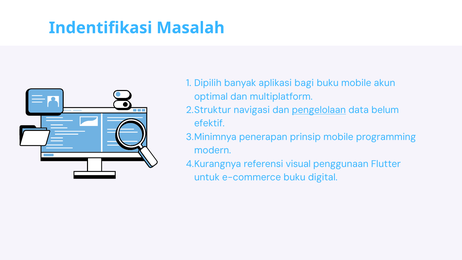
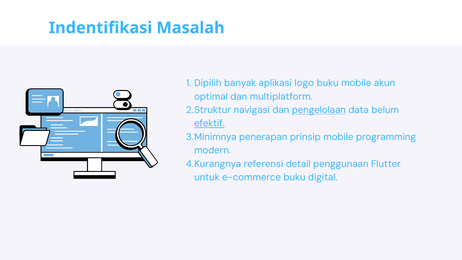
bagi: bagi -> logo (304, 83)
efektif underline: none -> present (209, 123)
visual: visual -> detail (298, 164)
